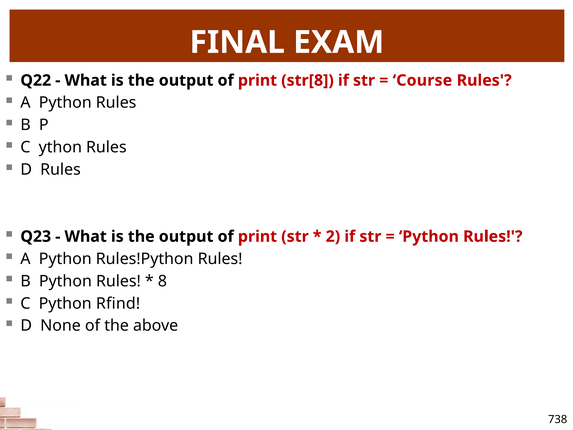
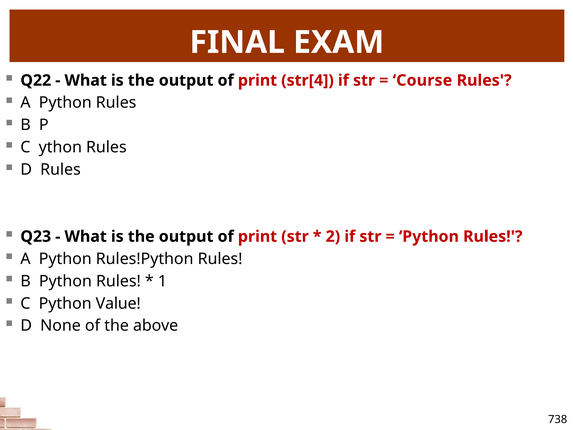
str[8: str[8 -> str[4 (308, 80)
8: 8 -> 1 (162, 281)
Rfind: Rfind -> Value (118, 303)
